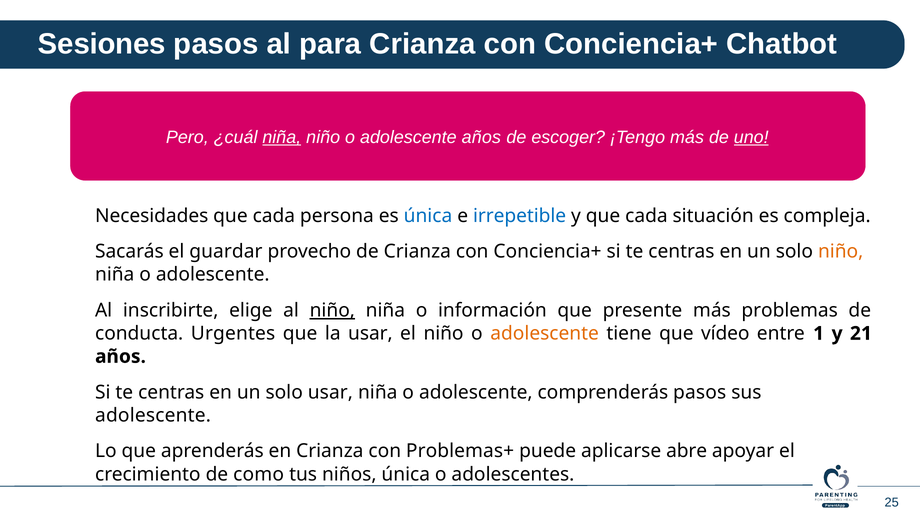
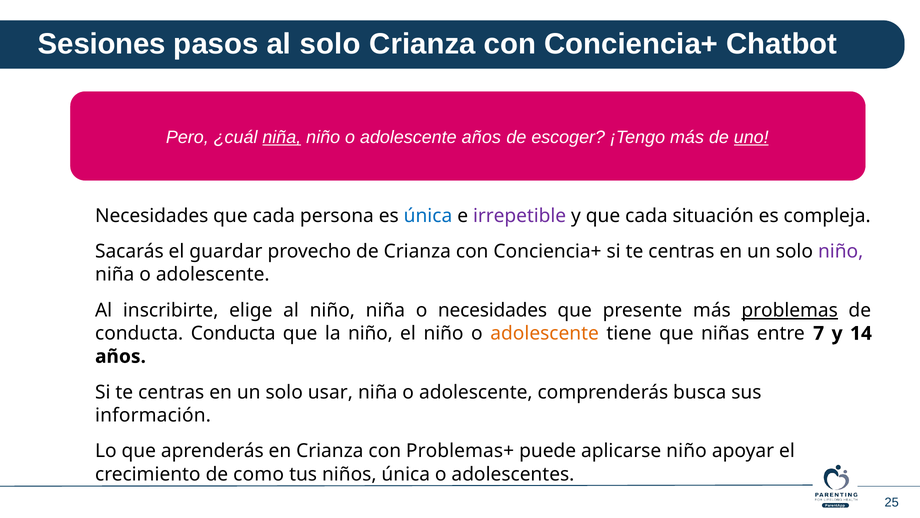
al para: para -> solo (330, 44)
irrepetible colour: blue -> purple (520, 216)
niño colour: orange -> purple (841, 251)
niño underline: present -> none (332, 310)
o información: información -> necesidades (493, 310)
problemas underline: none -> present (790, 310)
conducta Urgentes: Urgentes -> Conducta (233, 333)
la usar: usar -> niño (370, 333)
vídeo: vídeo -> niñas (725, 333)
1: 1 -> 7 (819, 333)
21: 21 -> 14 (861, 333)
comprenderás pasos: pasos -> busca (700, 392)
adolescente: adolescente -> información (153, 415)
aplicarse abre: abre -> niño (687, 451)
